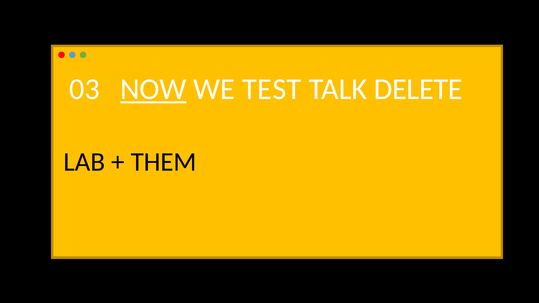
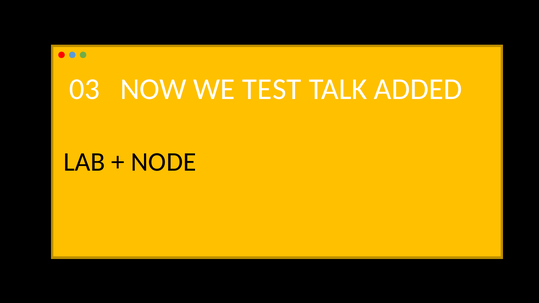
NOW underline: present -> none (153, 89)
DELETE: DELETE -> ADDED (418, 89)
THEM: THEM -> NODE (164, 162)
